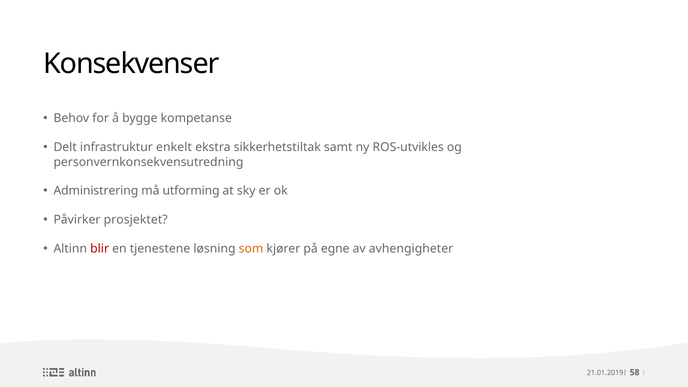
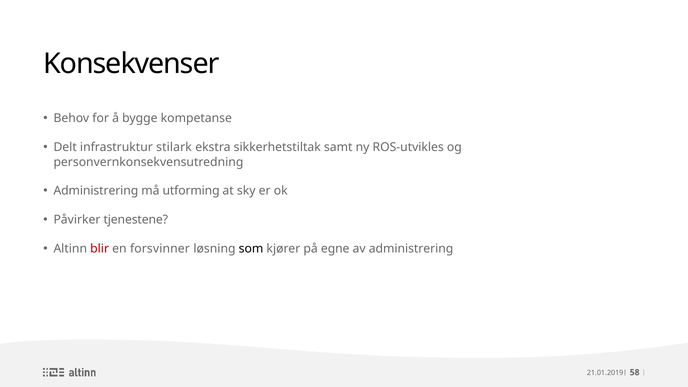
enkelt: enkelt -> stilark (174, 147)
prosjektet: prosjektet -> tjenestene (136, 220)
tjenestene: tjenestene -> forsvinner (160, 249)
som colour: orange -> black (251, 249)
av avhengigheter: avhengigheter -> administrering (411, 249)
